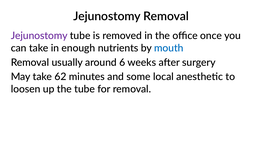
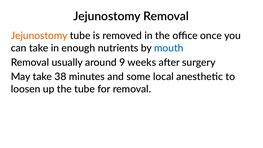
Jejunostomy colour: purple -> orange (39, 36)
6: 6 -> 9 (122, 62)
62: 62 -> 38 (60, 77)
